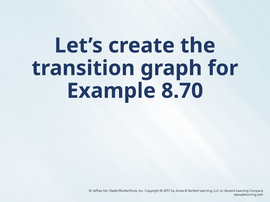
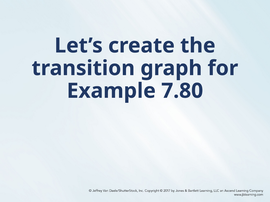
8.70: 8.70 -> 7.80 (182, 91)
